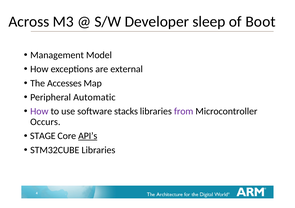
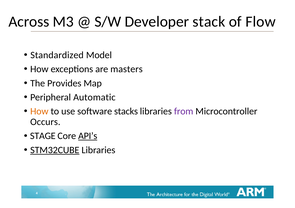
sleep: sleep -> stack (209, 22)
Boot: Boot -> Flow (261, 22)
Management: Management -> Standardized (57, 55)
external: external -> masters (127, 69)
Accesses: Accesses -> Provides (64, 83)
How colour: purple -> orange (39, 112)
STM32CUBE underline: none -> present (55, 150)
